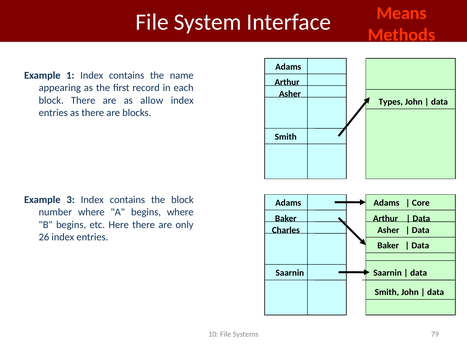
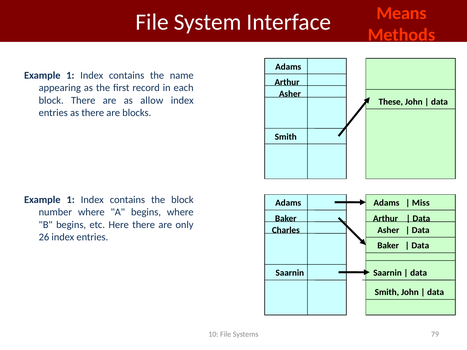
Types: Types -> These (391, 102)
3: 3 -> 1 (71, 200)
Core: Core -> Miss (421, 203)
